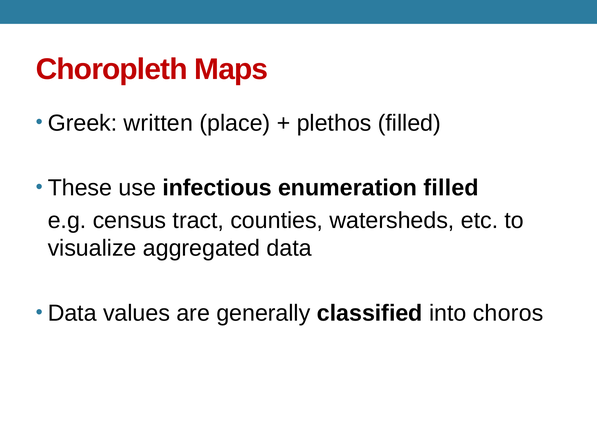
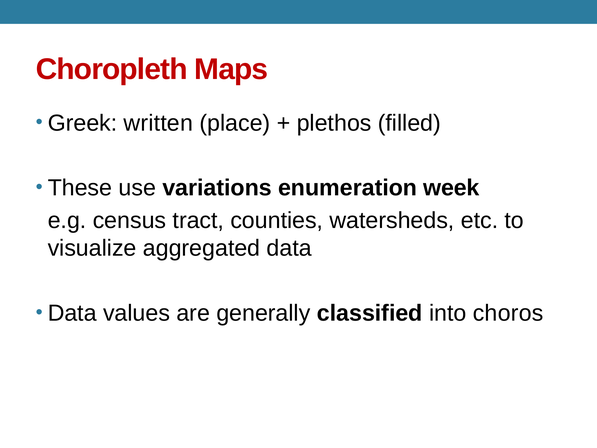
infectious: infectious -> variations (217, 188)
enumeration filled: filled -> week (451, 188)
